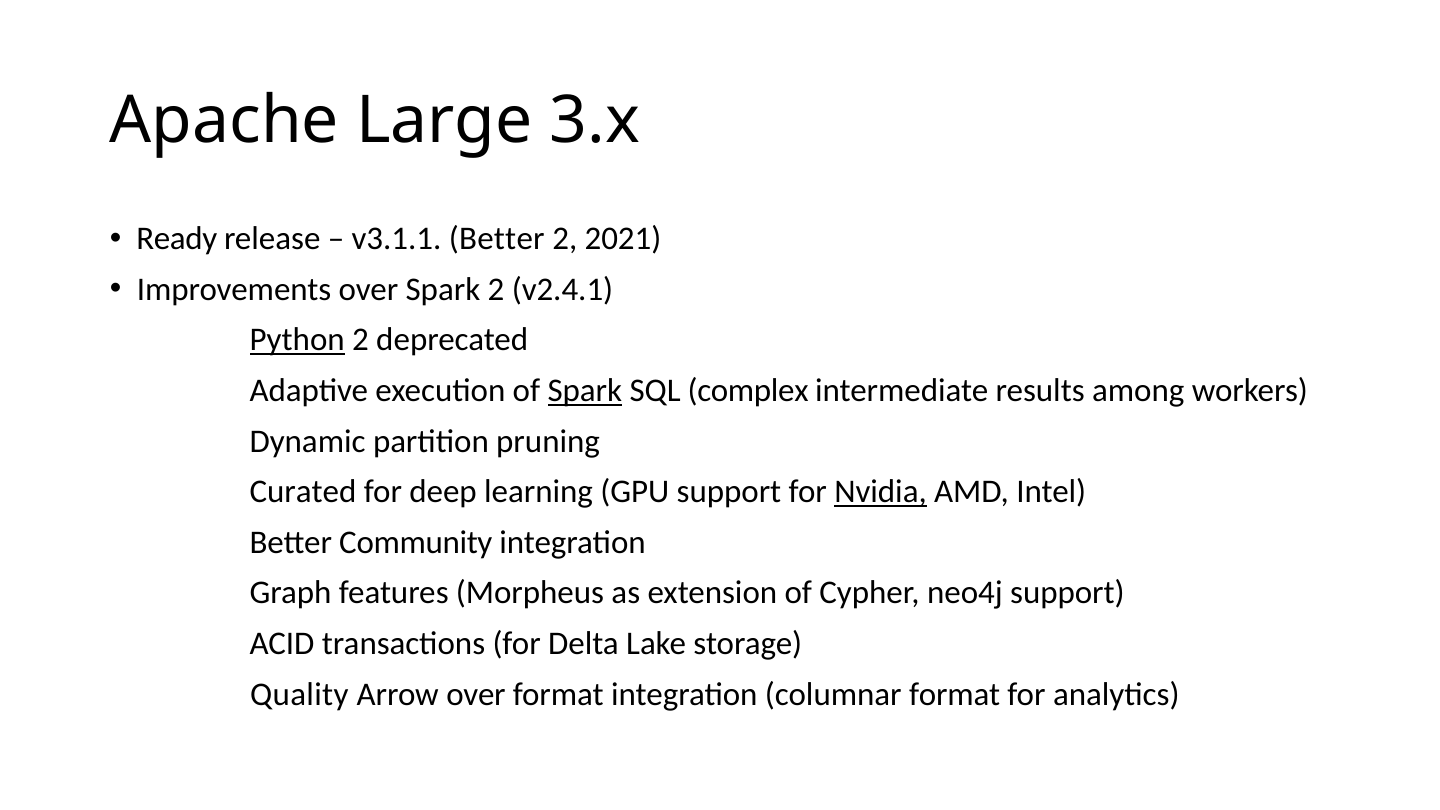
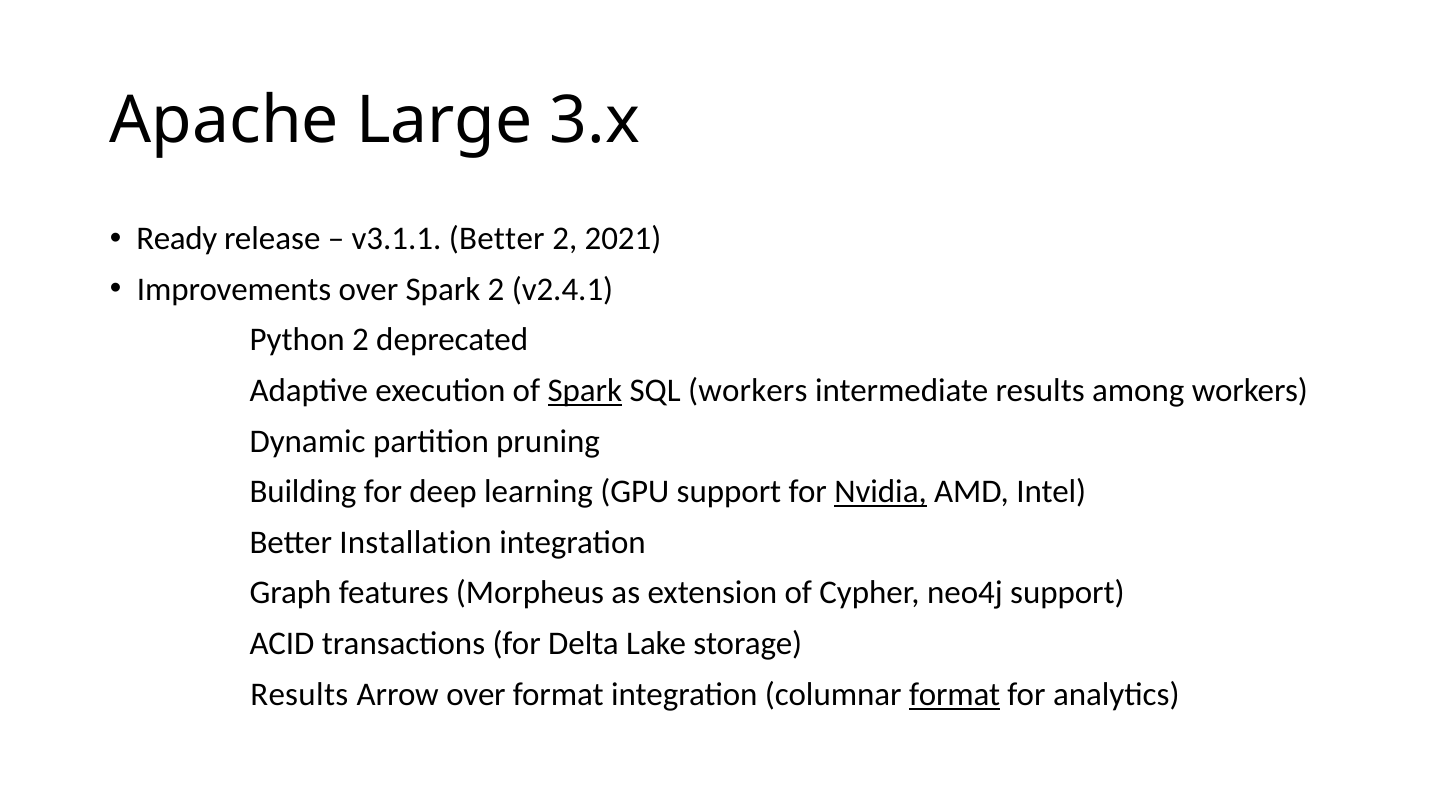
Python underline: present -> none (297, 340)
SQL complex: complex -> workers (748, 391)
Curated: Curated -> Building (303, 492)
Community: Community -> Installation (416, 542)
Quality: Quality -> Results (299, 694)
format underline: none -> present (955, 694)
